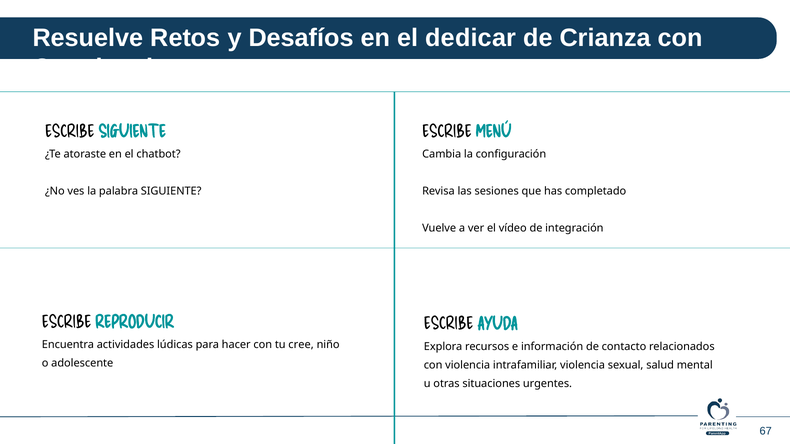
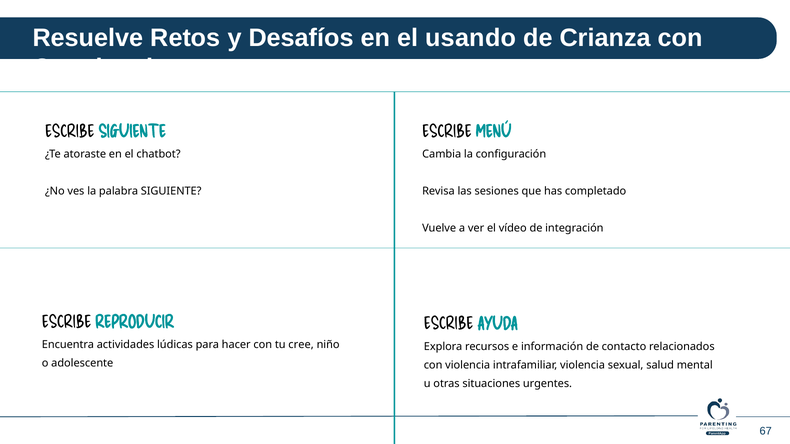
dedicar: dedicar -> usando (471, 38)
